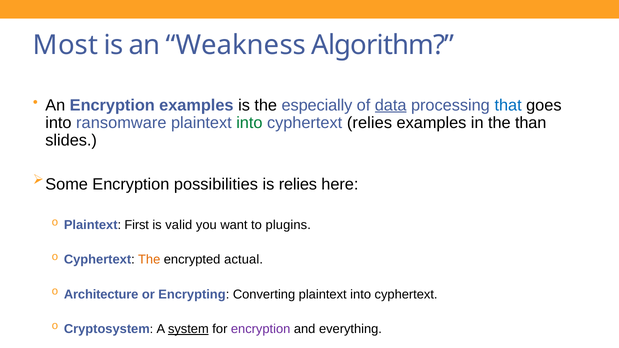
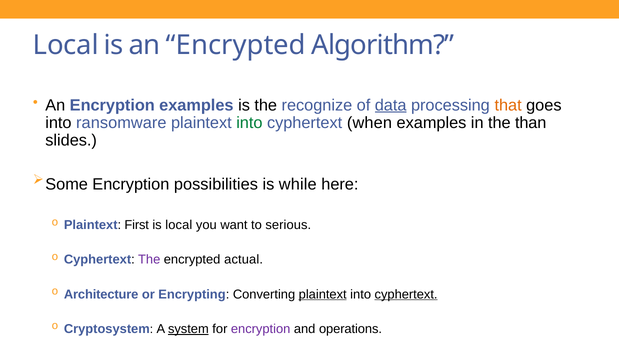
Most: Most -> Local (66, 45)
an Weakness: Weakness -> Encrypted (236, 45)
especially: especially -> recognize (317, 105)
that colour: blue -> orange (508, 105)
cyphertext relies: relies -> when (369, 123)
is relies: relies -> while (298, 184)
is valid: valid -> local (179, 225)
plugins: plugins -> serious (288, 225)
The colour: orange -> purple (149, 260)
plaintext underline: none -> present (323, 294)
cyphertext underline: none -> present (406, 294)
everything: everything -> operations (350, 329)
